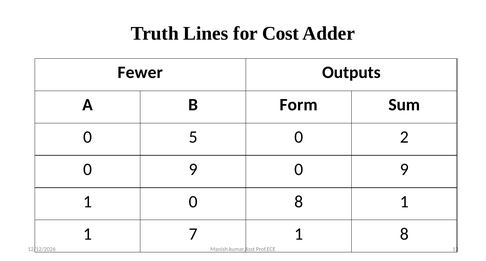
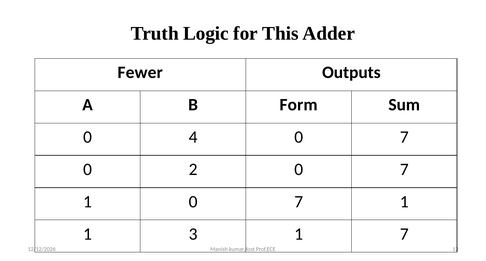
Lines: Lines -> Logic (206, 33)
Cost: Cost -> This (281, 33)
5: 5 -> 4 (193, 137)
2: 2 -> 7 (404, 137)
9: 9 -> 2 (193, 169)
9: 9 -> 7 (404, 169)
1 0 8: 8 -> 7 (299, 201)
7: 7 -> 3 (193, 233)
1 8: 8 -> 7 (404, 233)
